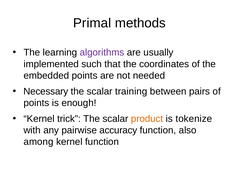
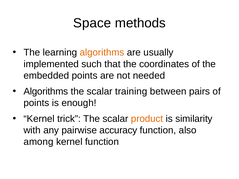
Primal: Primal -> Space (92, 23)
algorithms colour: purple -> orange (102, 53)
Necessary: Necessary -> Algorithms (46, 91)
tokenize: tokenize -> similarity (194, 119)
